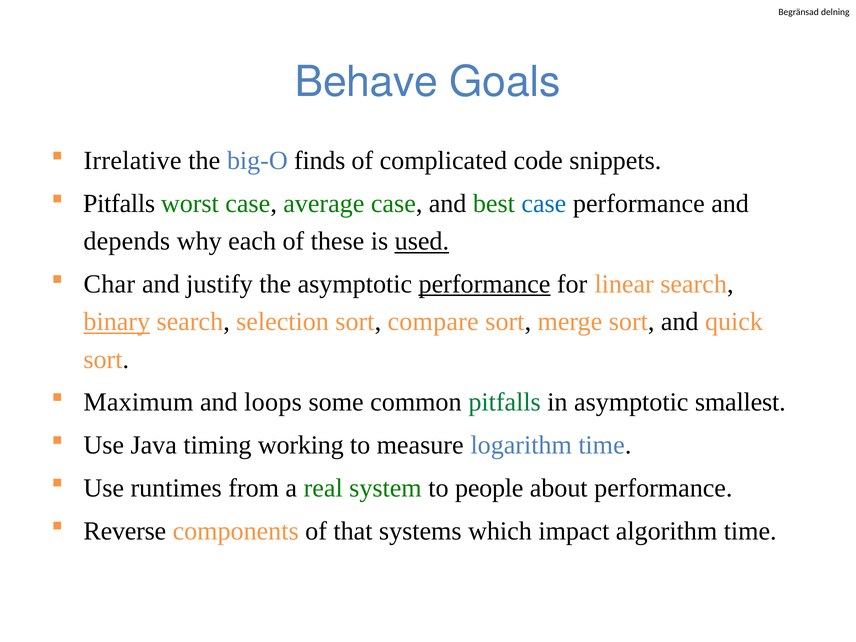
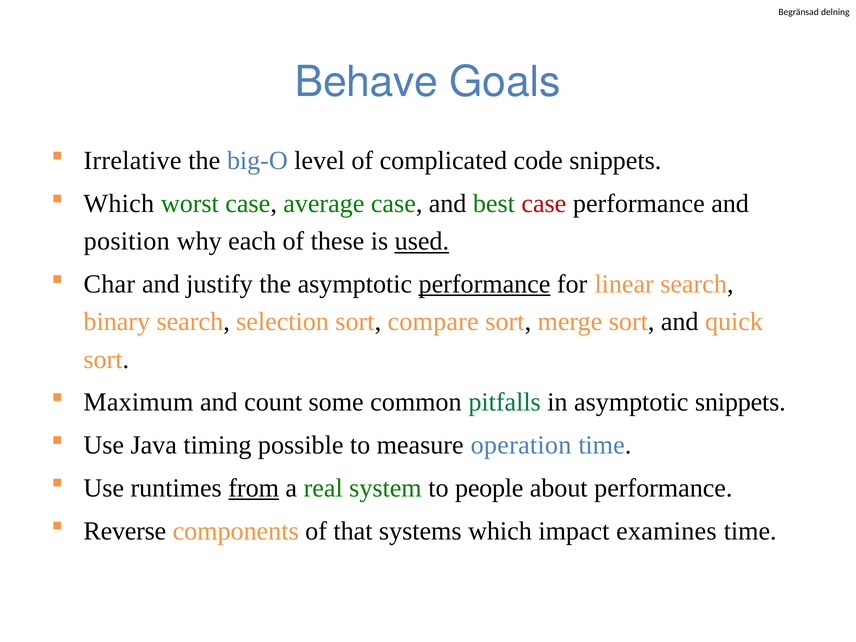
finds: finds -> level (320, 161)
Pitfalls: Pitfalls -> Which (119, 204)
case colour: blue -> red (544, 204)
depends: depends -> position (127, 241)
binary underline: present -> none (117, 322)
loops: loops -> count (273, 402)
asymptotic smallest: smallest -> snippets (740, 402)
working: working -> possible (301, 445)
logarithm: logarithm -> operation (521, 445)
from underline: none -> present (254, 488)
algorithm: algorithm -> examines (666, 531)
